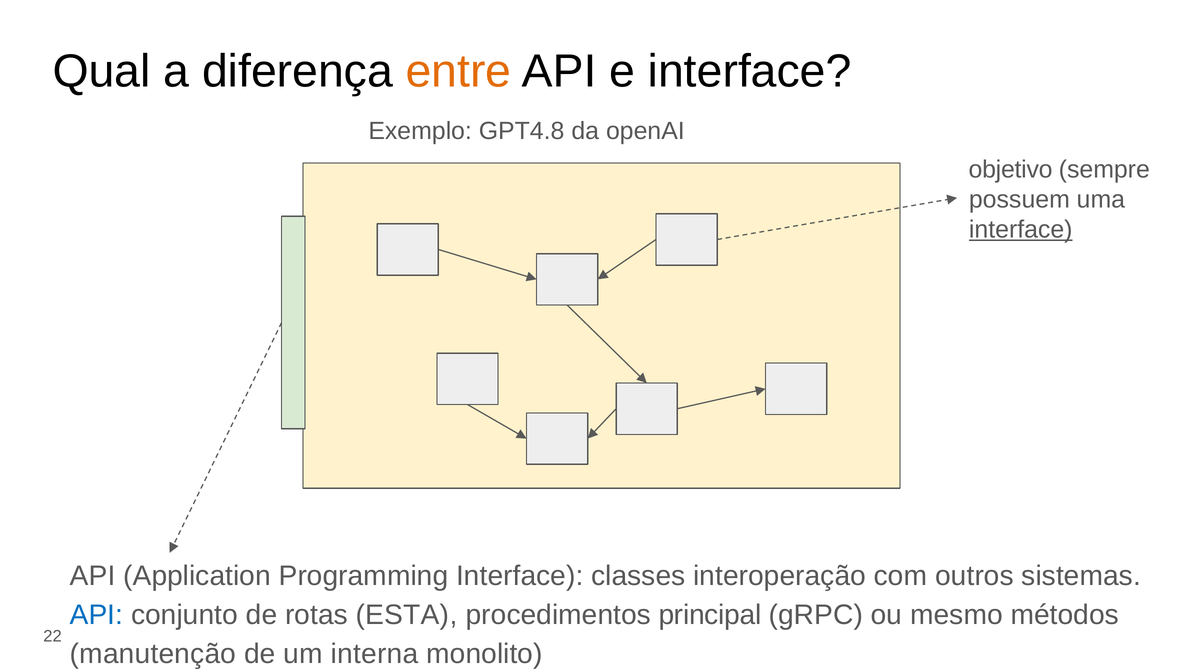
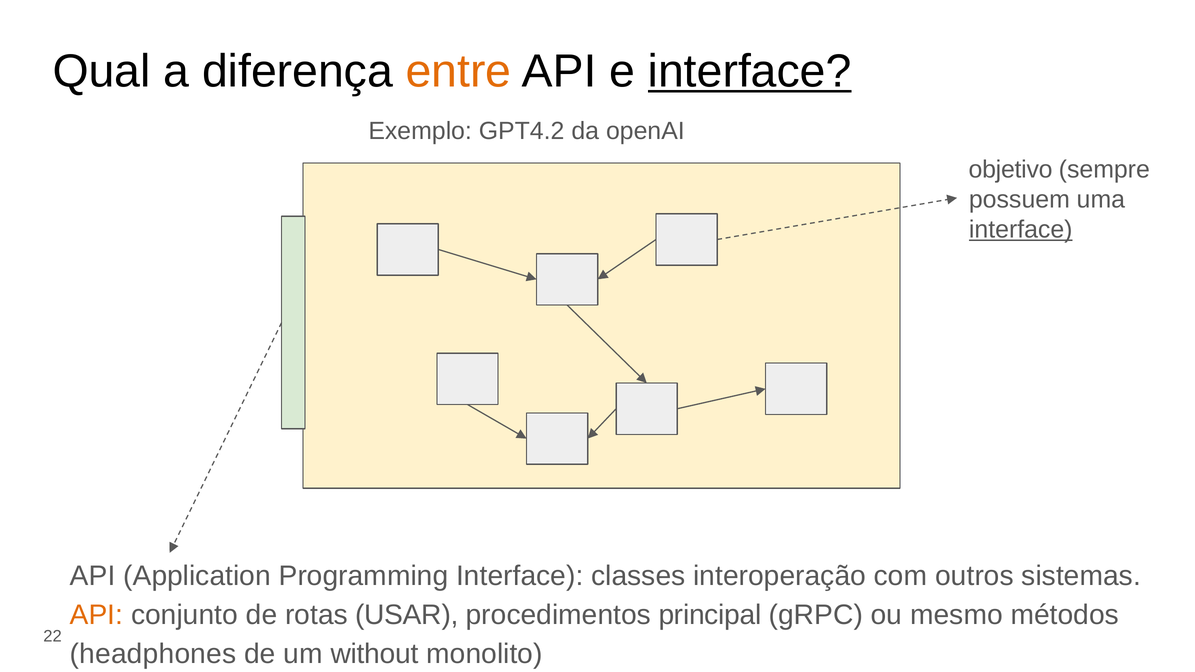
interface underline: none -> present (750, 71)
GPT4.8: GPT4.8 -> GPT4.2 (522, 131)
API colour: blue -> orange (97, 615)
ESTA: ESTA -> USAR (407, 615)
manutenção: manutenção -> headphones (153, 654)
interna: interna -> without (375, 654)
